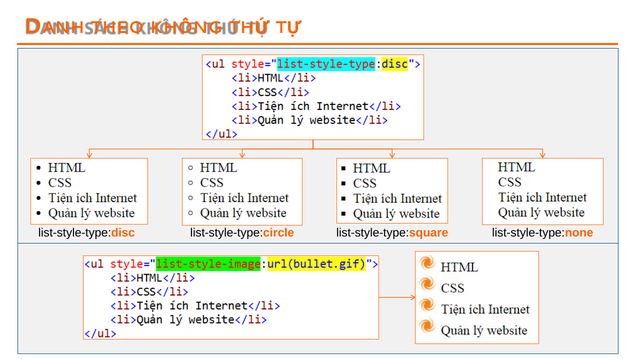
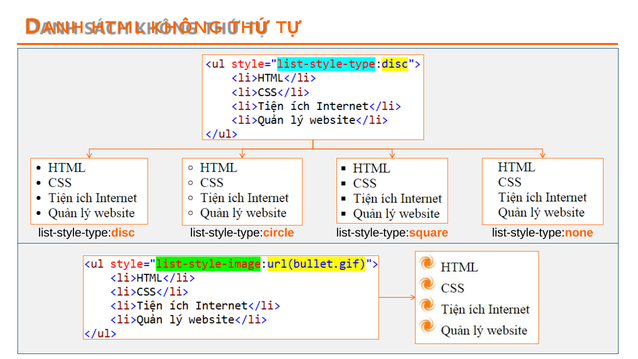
THEO: THEO -> HTML (117, 28)
